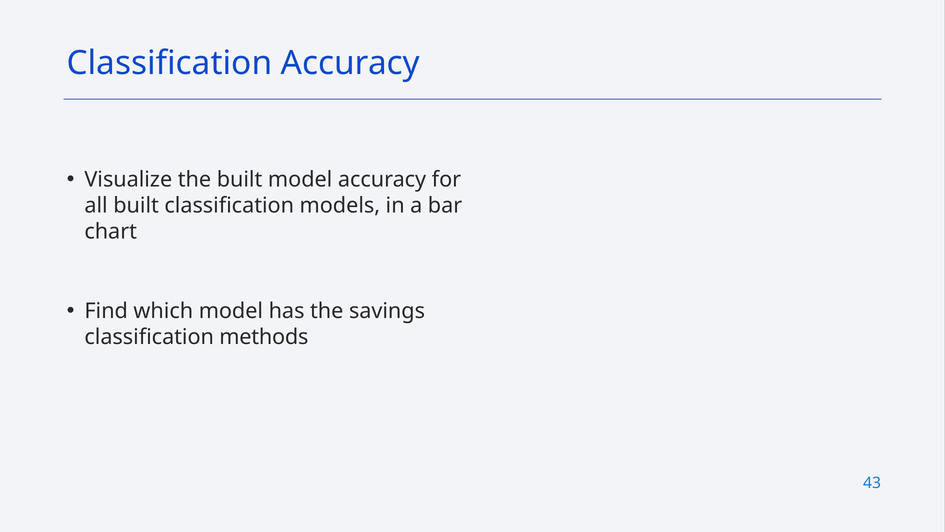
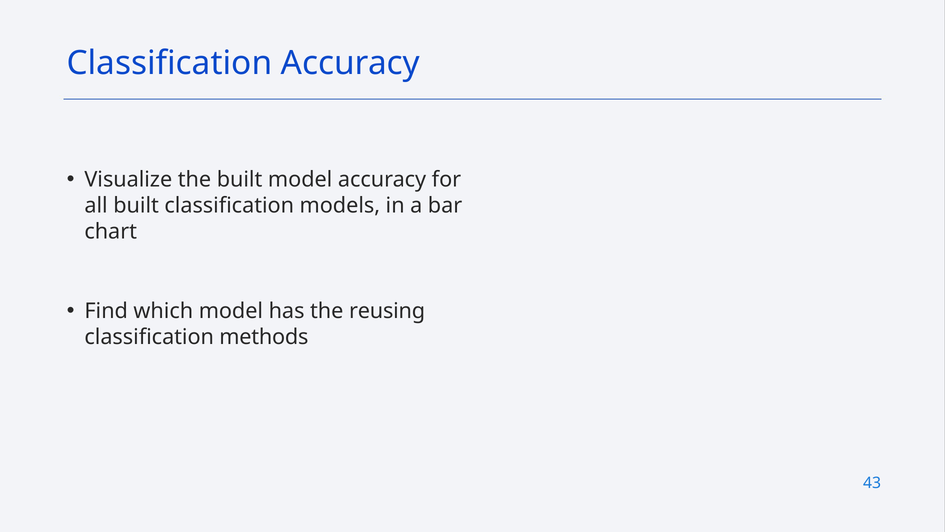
savings: savings -> reusing (387, 311)
